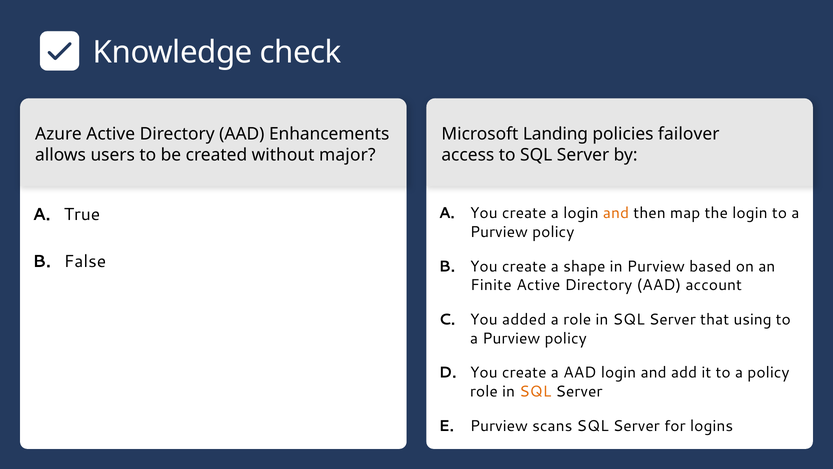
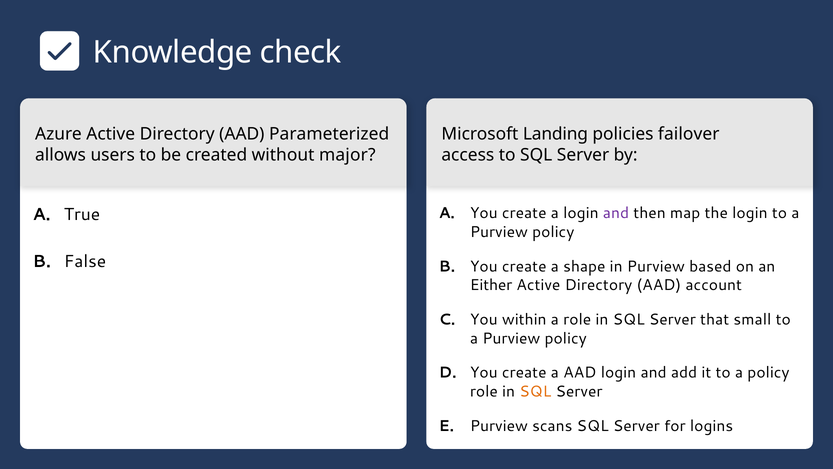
Enhancements: Enhancements -> Parameterized (329, 134)
and colour: orange -> purple (616, 213)
Finite: Finite -> Either (491, 285)
added: added -> within (524, 319)
using: using -> small (752, 319)
